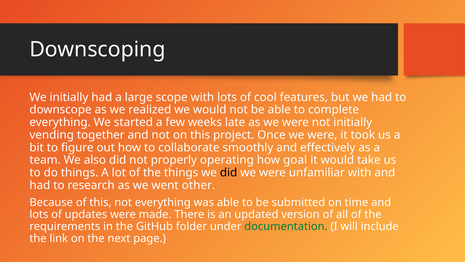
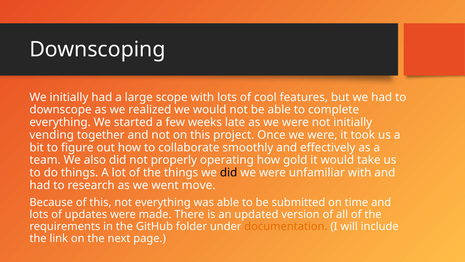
goal: goal -> gold (295, 160)
other: other -> move (199, 185)
documentation colour: green -> orange (286, 226)
